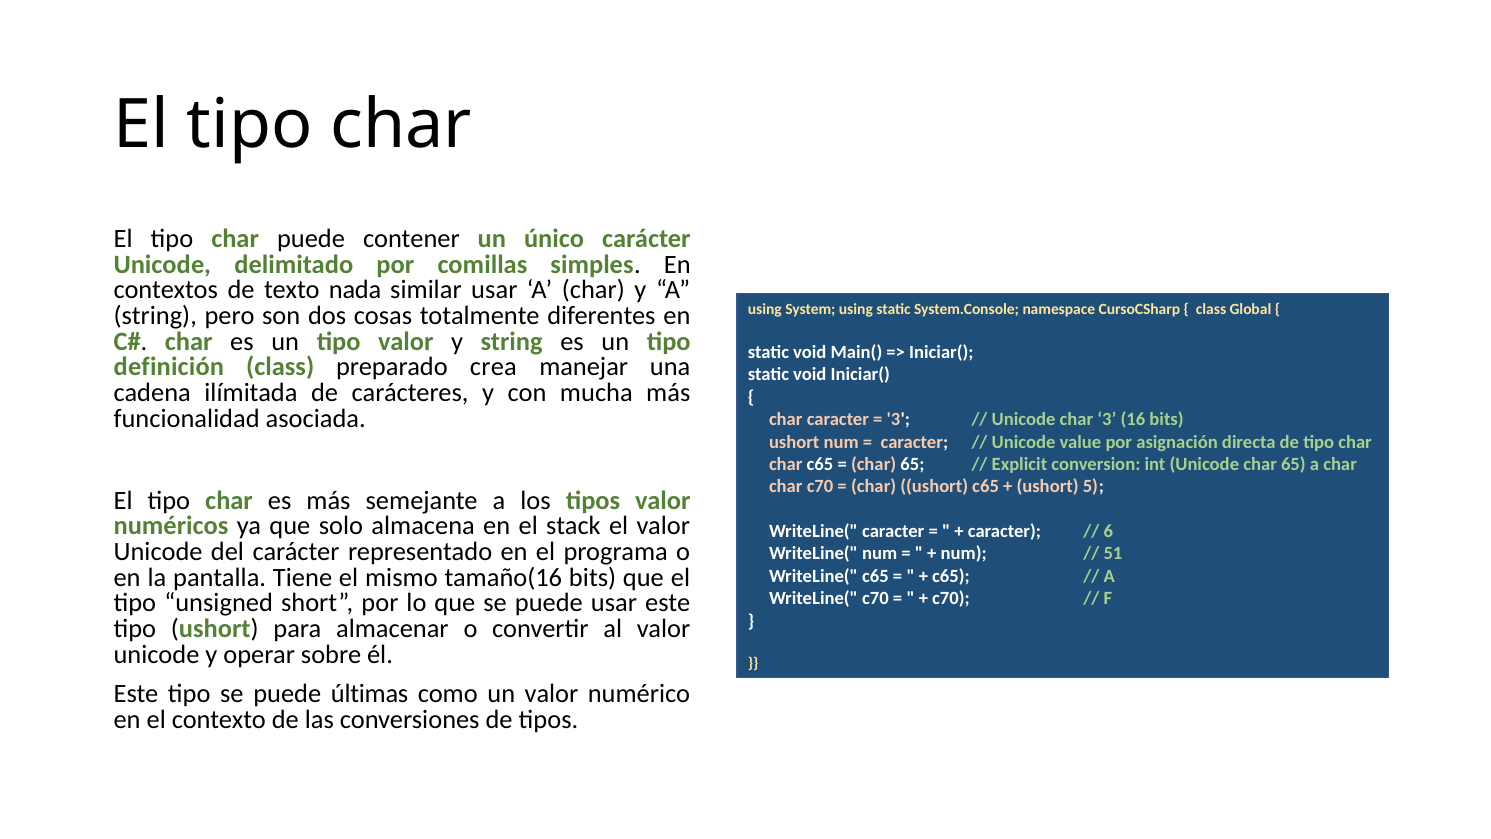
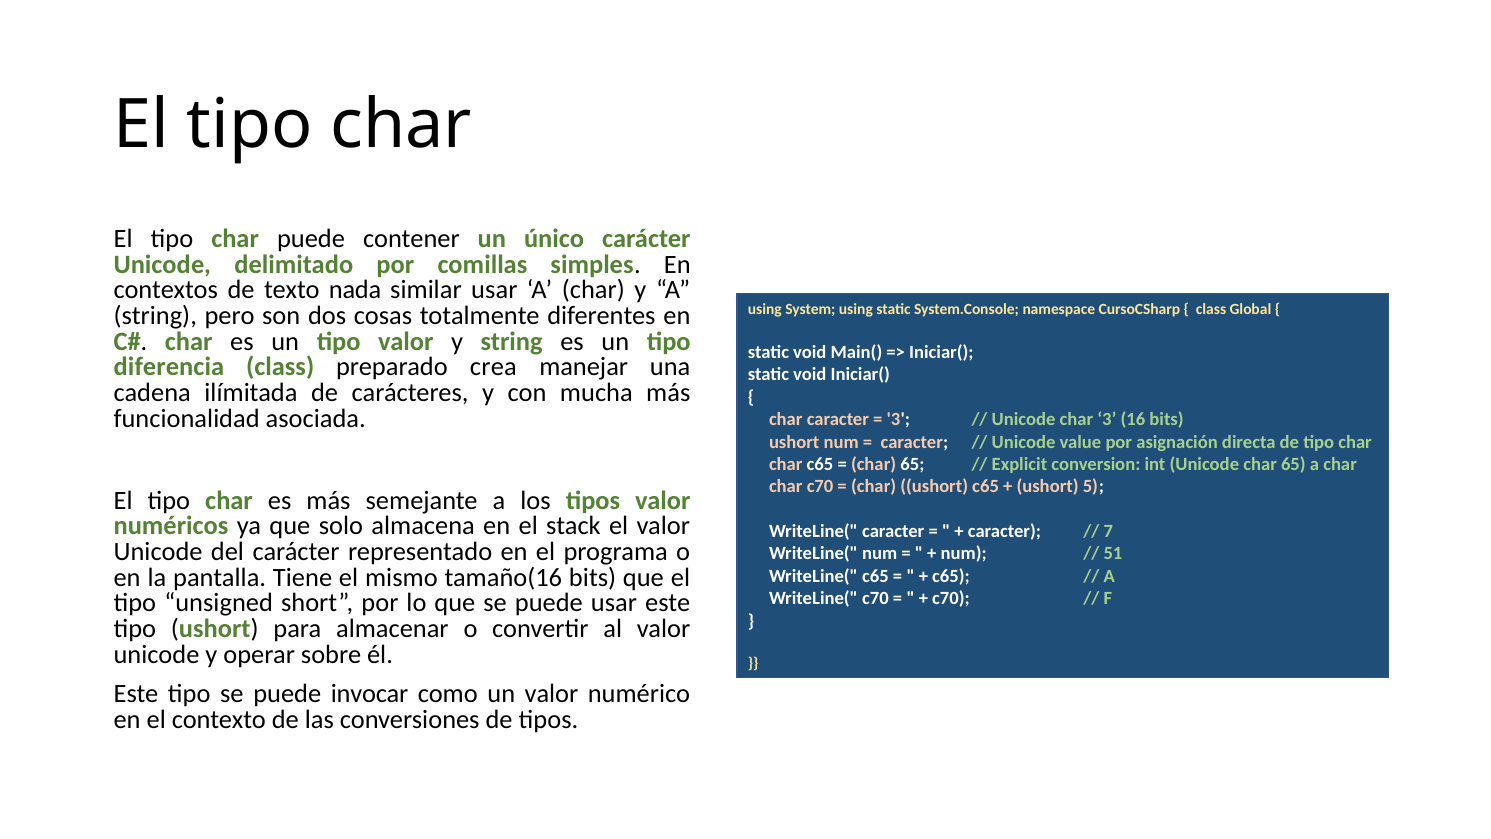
definición: definición -> diferencia (169, 367)
6: 6 -> 7 (1108, 531)
últimas: últimas -> invocar (370, 694)
